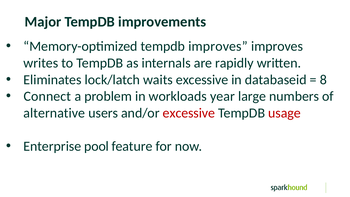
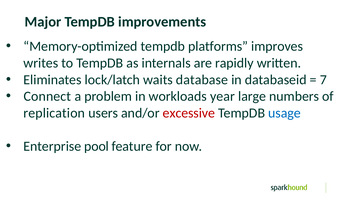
tempdb improves: improves -> platforms (218, 46)
waits excessive: excessive -> database (202, 80)
8: 8 -> 7 (323, 80)
alternative: alternative -> replication (54, 113)
usage colour: red -> blue (285, 113)
